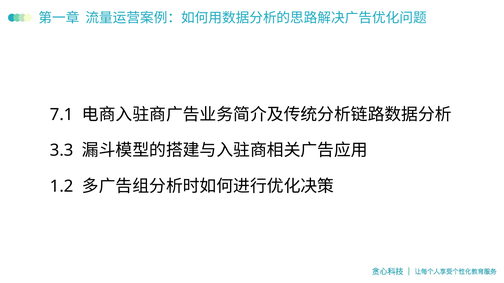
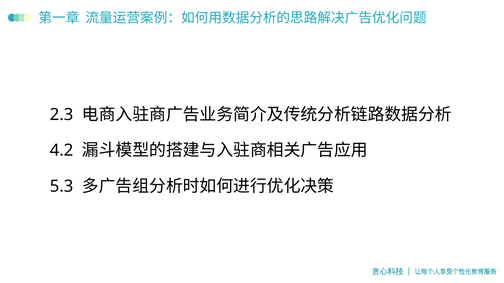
7.1: 7.1 -> 2.3 (62, 115)
3.3: 3.3 -> 4.2 (62, 151)
1.2: 1.2 -> 5.3 (62, 187)
